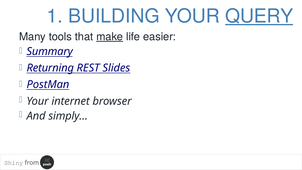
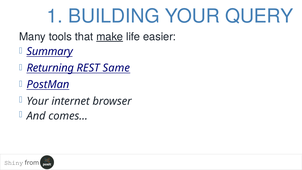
QUERY underline: present -> none (259, 16)
Slides: Slides -> Same (116, 68)
simply…: simply… -> comes… (68, 116)
